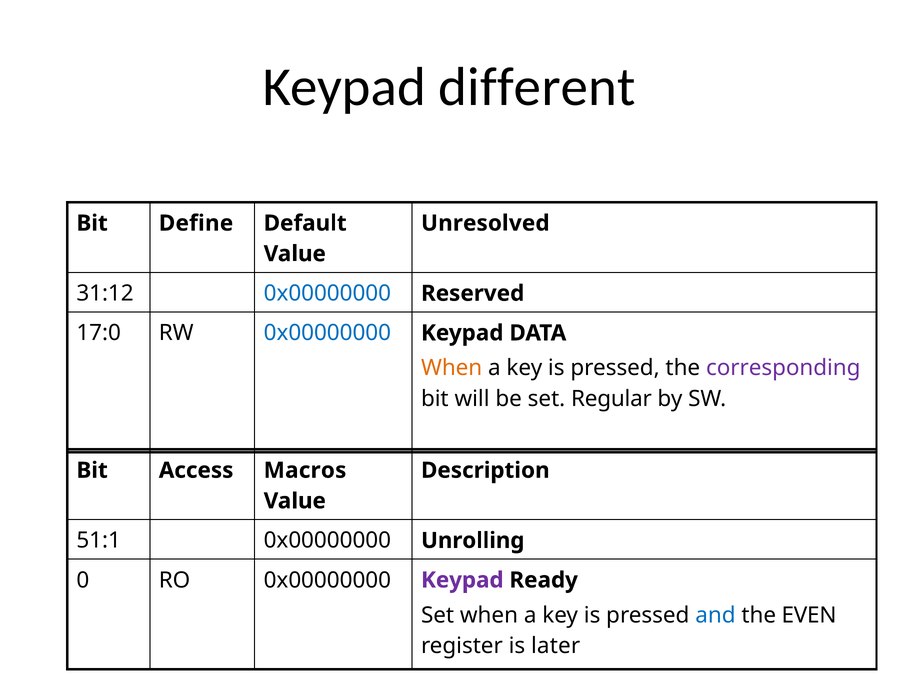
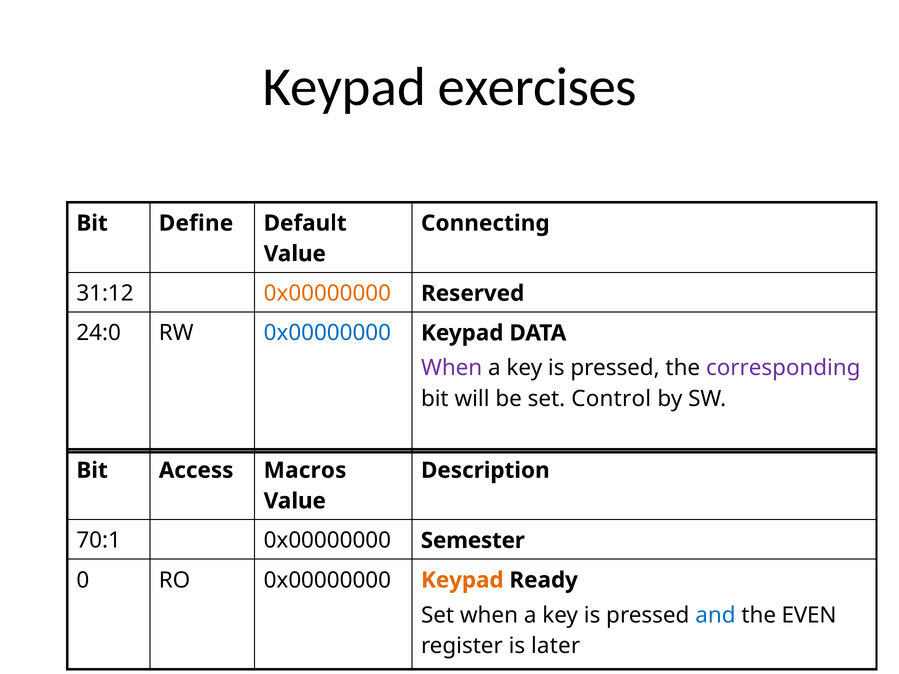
different: different -> exercises (537, 87)
Unresolved: Unresolved -> Connecting (485, 223)
0x00000000 colour: blue -> orange (327, 294)
17:0: 17:0 -> 24:0 (99, 333)
When colour: orange -> purple (452, 368)
Regular: Regular -> Control (611, 399)
51:1: 51:1 -> 70:1 (99, 541)
Unrolling: Unrolling -> Semester (473, 541)
Keypad colour: purple -> orange (462, 580)
